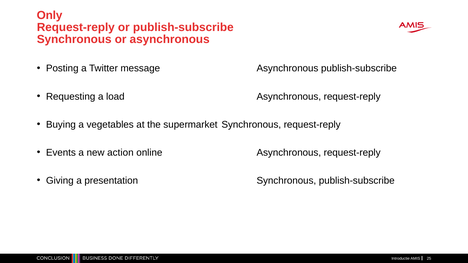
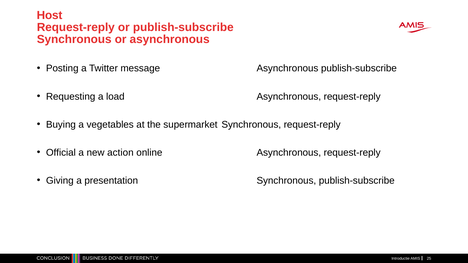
Only: Only -> Host (50, 15)
Events: Events -> Official (61, 153)
